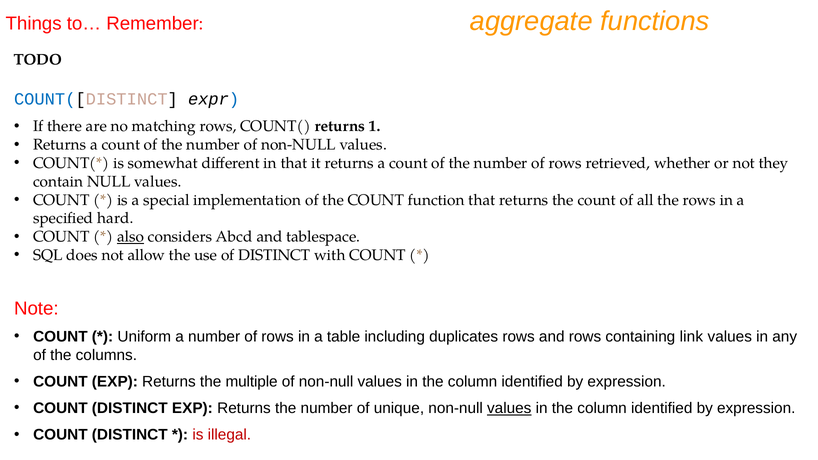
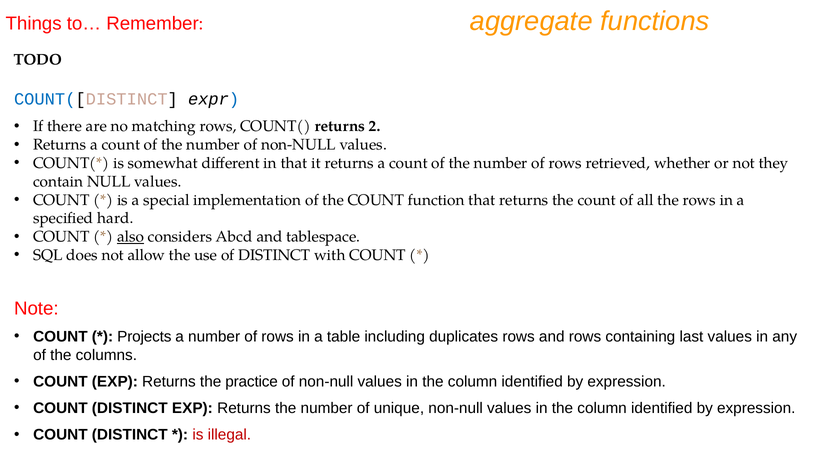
1: 1 -> 2 (375, 126)
Uniform: Uniform -> Projects (144, 337)
link: link -> last (691, 337)
multiple: multiple -> practice (252, 382)
values underline: present -> none (509, 408)
